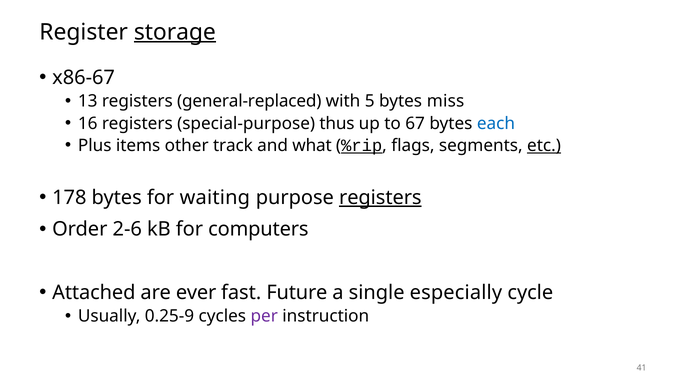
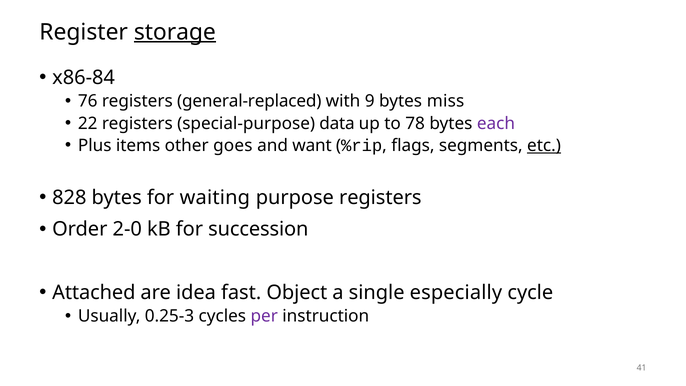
x86-67: x86-67 -> x86-84 (84, 78)
13: 13 -> 76 (88, 101)
5: 5 -> 9 (370, 101)
16: 16 -> 22 (88, 123)
thus: thus -> data (337, 123)
67: 67 -> 78 (415, 123)
each colour: blue -> purple (496, 123)
track: track -> goes (233, 145)
what: what -> want (312, 145)
%rip underline: present -> none (362, 145)
178: 178 -> 828 (69, 198)
registers underline: present -> none (380, 198)
2-6: 2-6 -> 2-0 (127, 229)
computers: computers -> succession (258, 229)
ever: ever -> idea (196, 292)
Future: Future -> Object (297, 292)
0.25-9: 0.25-9 -> 0.25-3 (169, 316)
